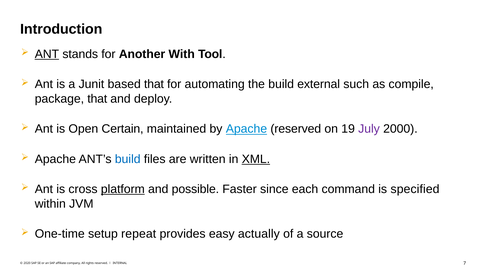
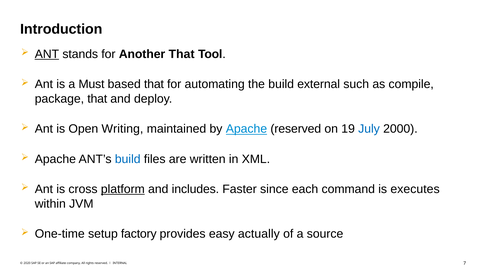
Another With: With -> That (182, 54)
Junit: Junit -> Must (91, 84)
Certain: Certain -> Writing (122, 129)
July colour: purple -> blue (369, 129)
XML underline: present -> none (256, 159)
possible: possible -> includes (195, 189)
specified: specified -> executes (415, 189)
repeat: repeat -> factory (139, 234)
